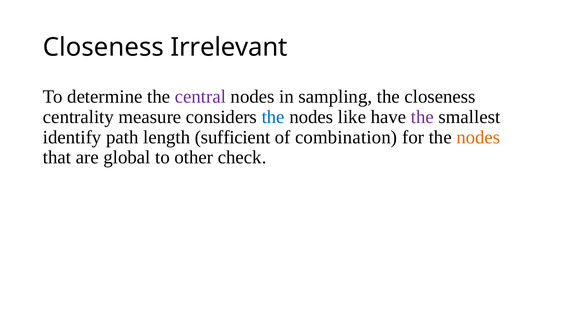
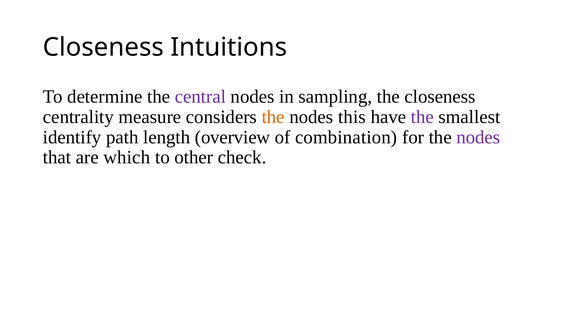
Irrelevant: Irrelevant -> Intuitions (229, 47)
the colour: blue -> orange (273, 117)
like: like -> this (352, 117)
sufficient: sufficient -> overview (233, 137)
nodes colour: orange -> purple (478, 137)
global: global -> which (127, 158)
